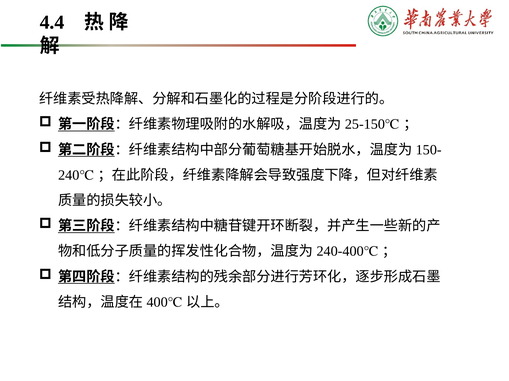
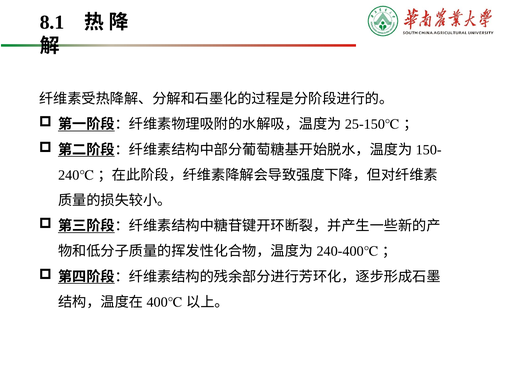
4.4: 4.4 -> 8.1 (52, 22)
